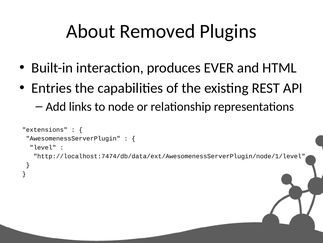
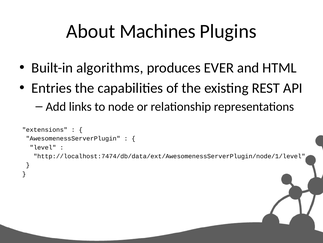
Removed: Removed -> Machines (158, 31)
interaction: interaction -> algorithms (110, 68)
